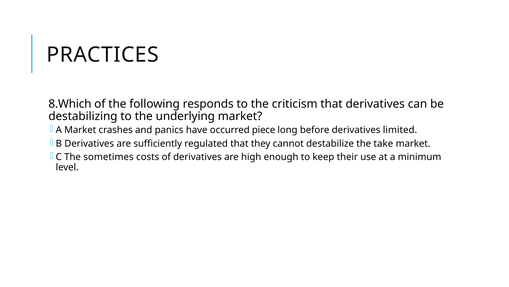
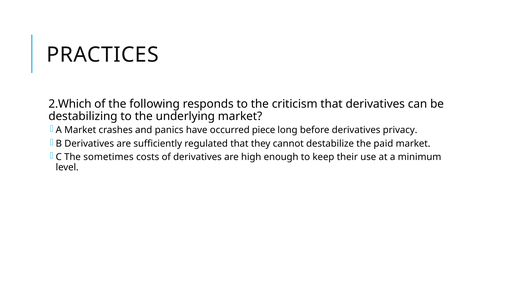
8.Which: 8.Which -> 2.Which (70, 104)
limited: limited -> privacy (400, 130)
take: take -> paid (383, 143)
